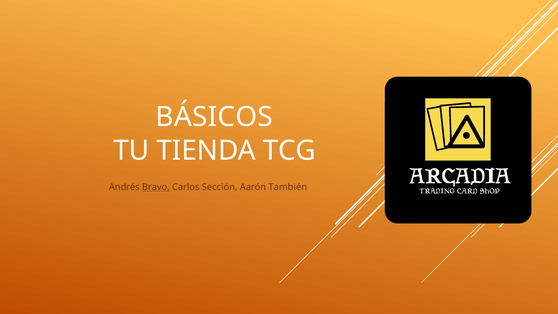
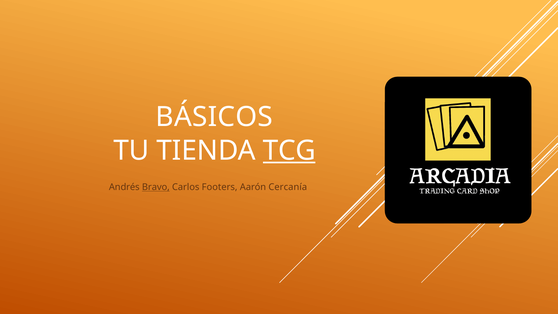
TCG underline: none -> present (289, 150)
Sección: Sección -> Footers (220, 187)
También: También -> Cercanía (288, 187)
